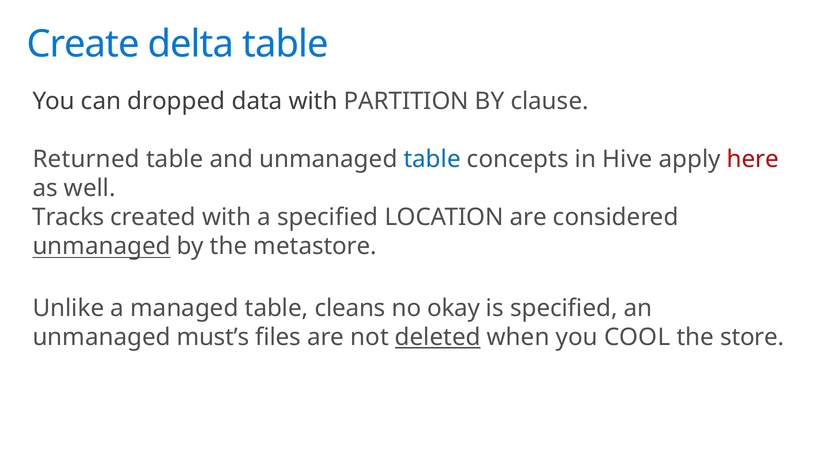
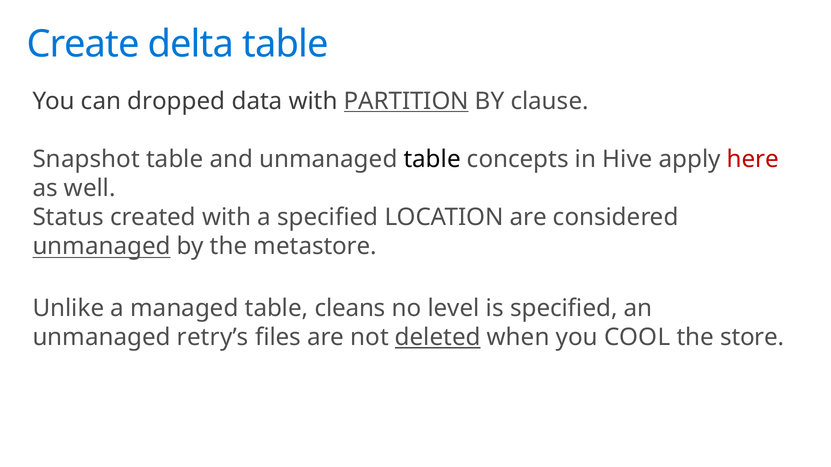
PARTITION underline: none -> present (406, 101)
Returned: Returned -> Snapshot (86, 159)
table colour: blue -> black (432, 159)
Tracks: Tracks -> Status (68, 218)
okay: okay -> level (454, 309)
must’s: must’s -> retry’s (213, 338)
